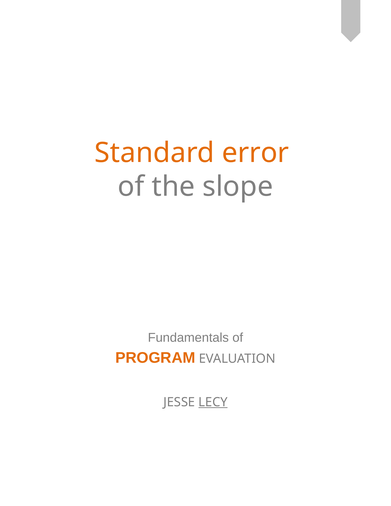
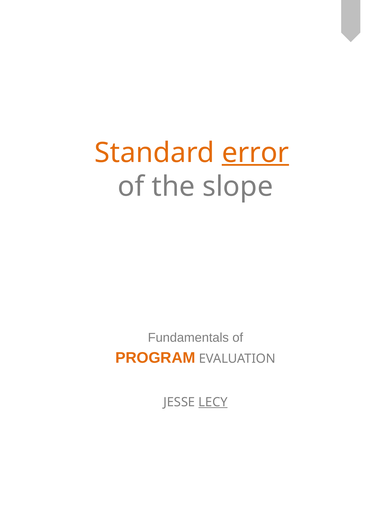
error underline: none -> present (255, 153)
